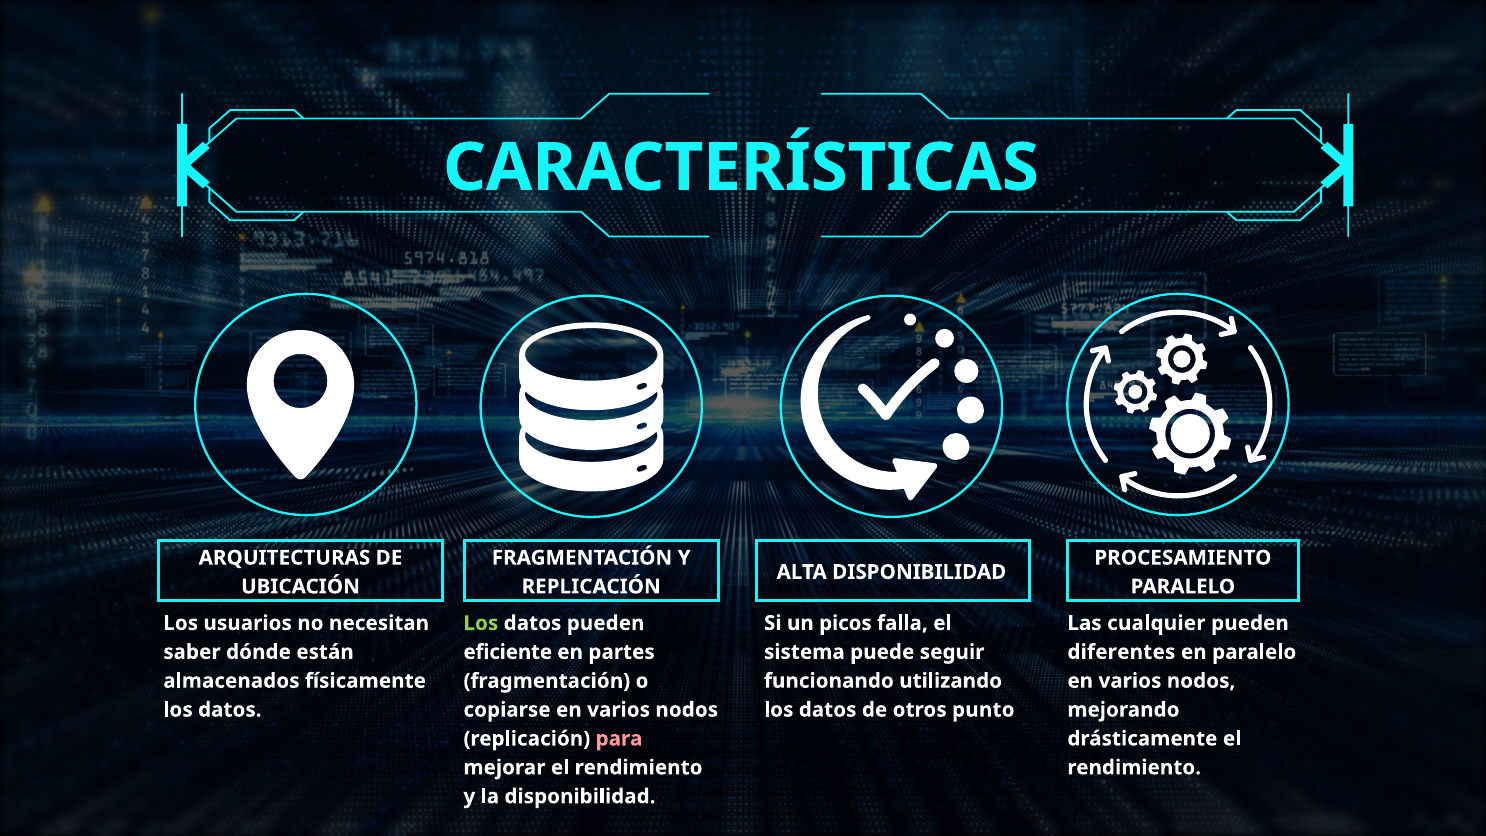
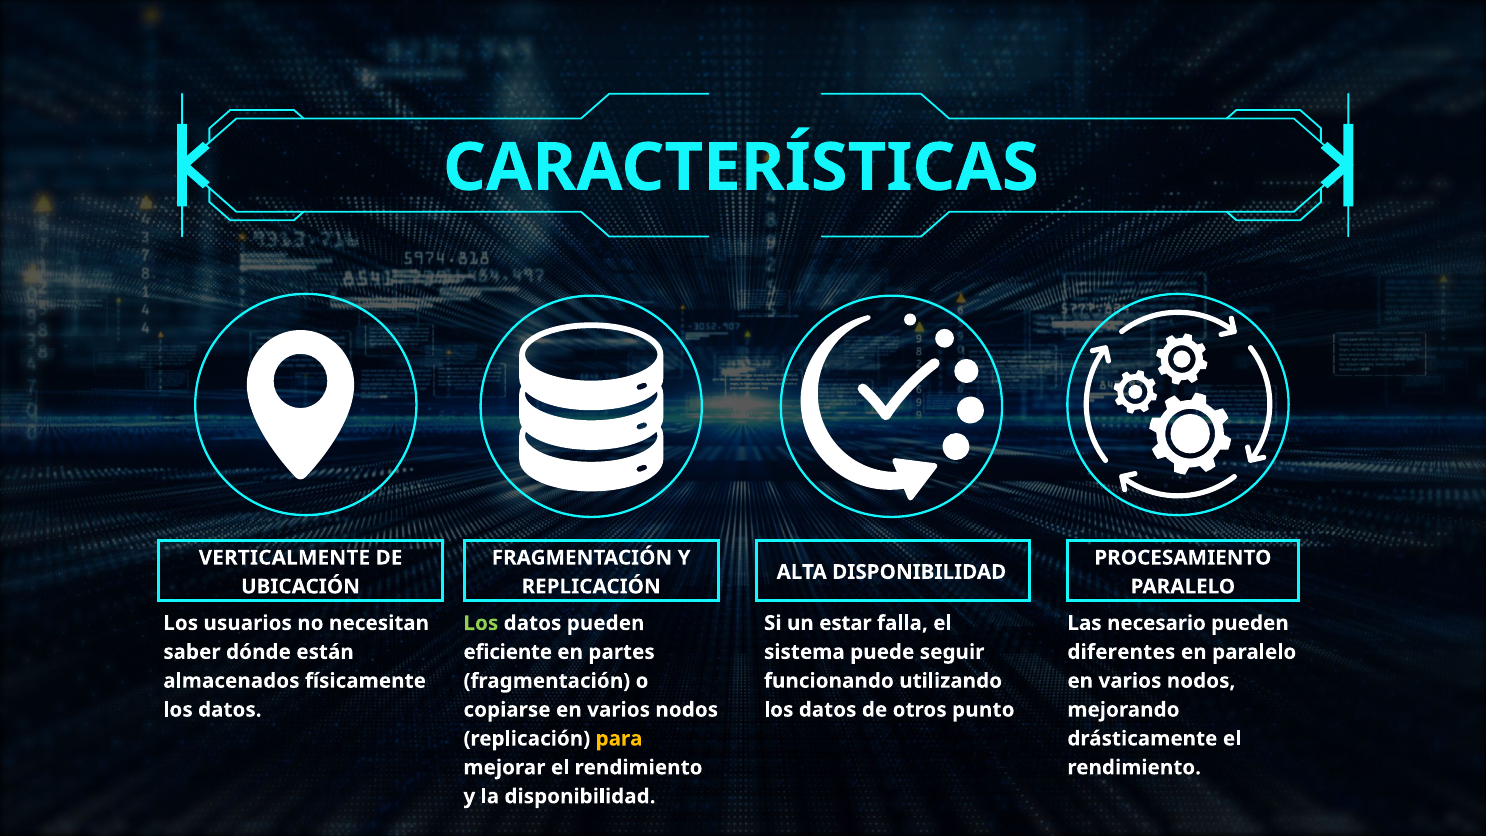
ARQUITECTURAS: ARQUITECTURAS -> VERTICALMENTE (284, 558)
picos: picos -> estar (845, 623)
cualquier: cualquier -> necesario (1156, 623)
para colour: pink -> yellow (619, 739)
